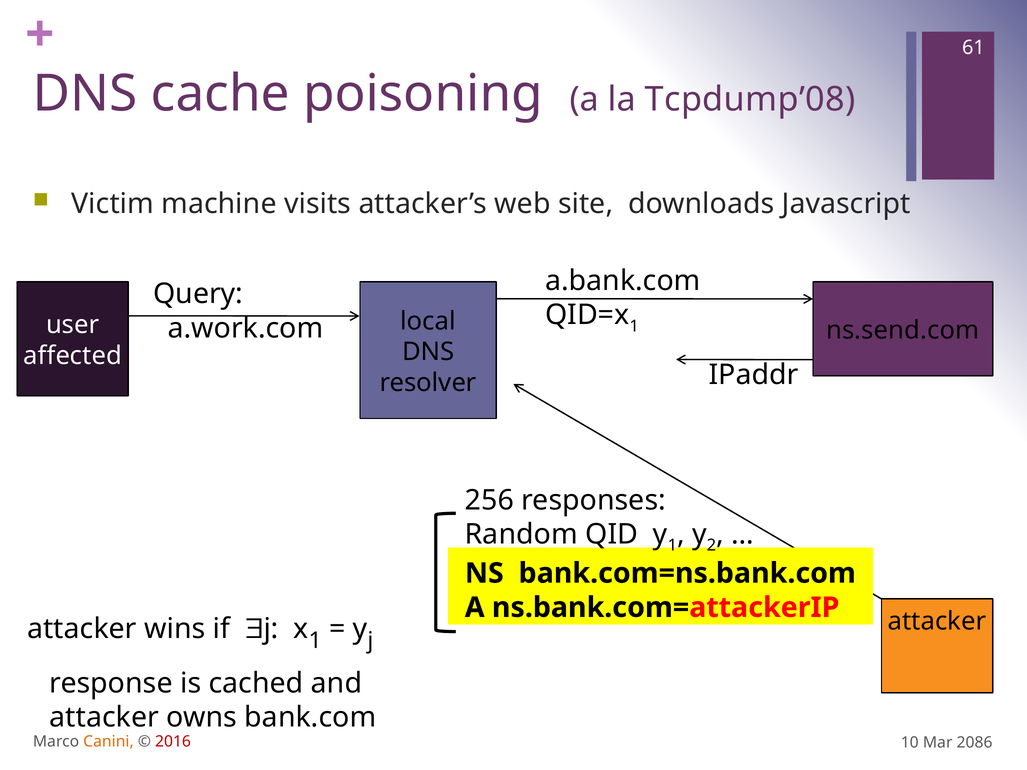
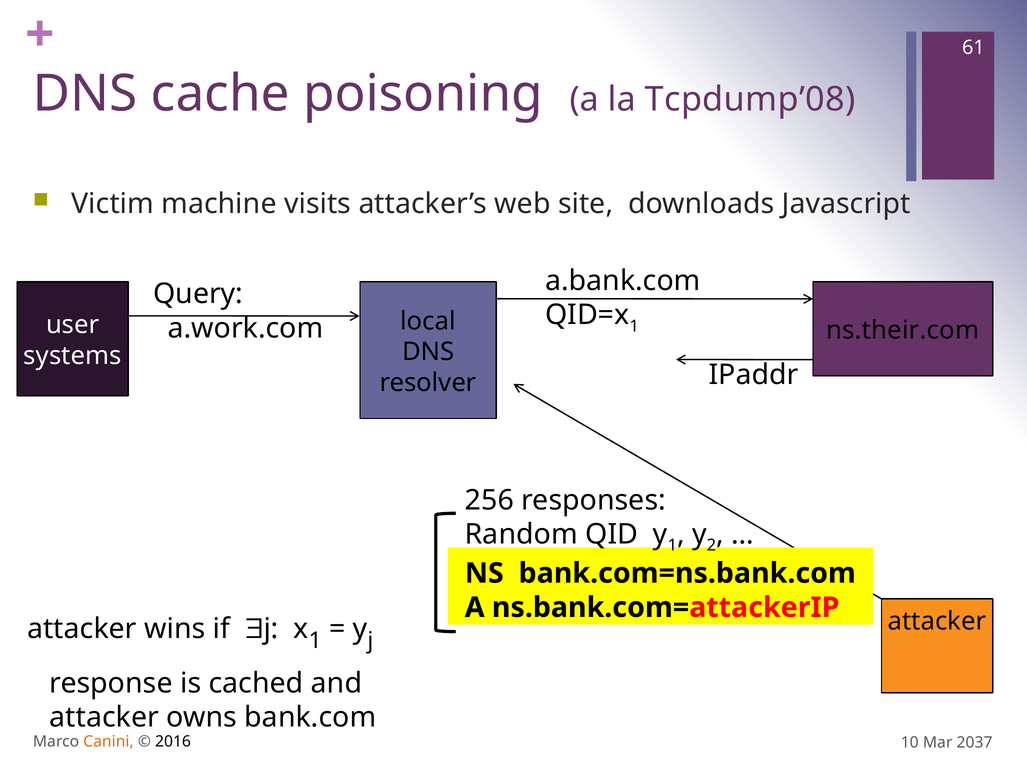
ns.send.com: ns.send.com -> ns.their.com (903, 331)
affected: affected -> systems (73, 356)
2016 colour: red -> black (173, 742)
2086: 2086 -> 2037 (975, 743)
